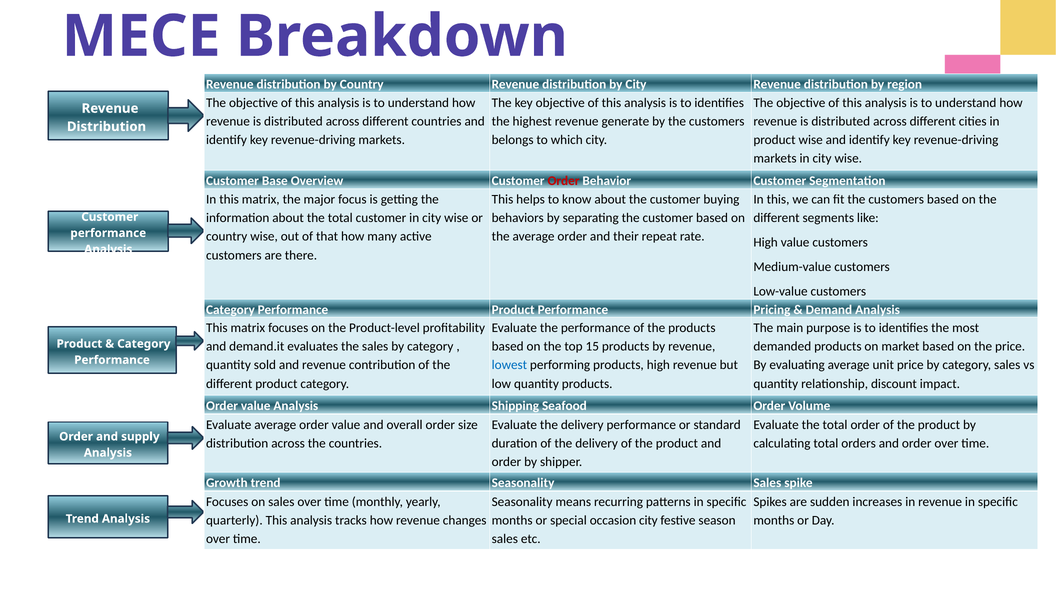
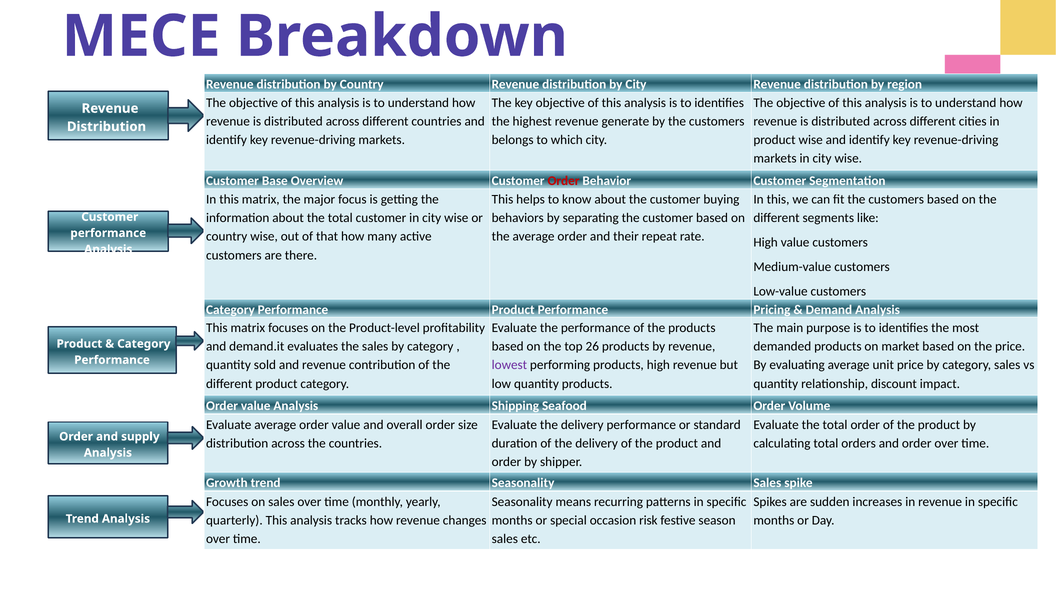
15: 15 -> 26 (592, 347)
lowest colour: blue -> purple (509, 365)
occasion city: city -> risk (648, 520)
